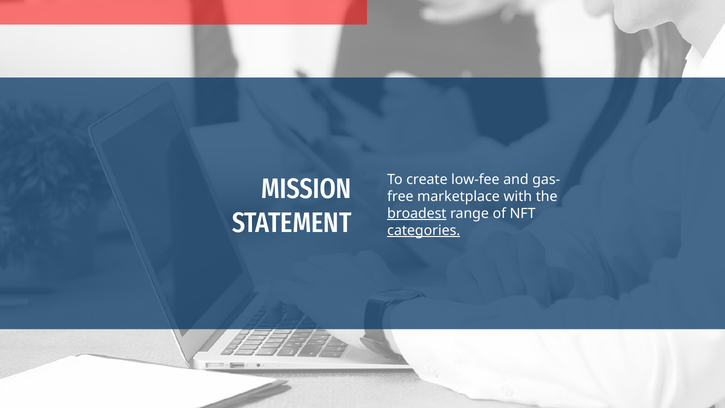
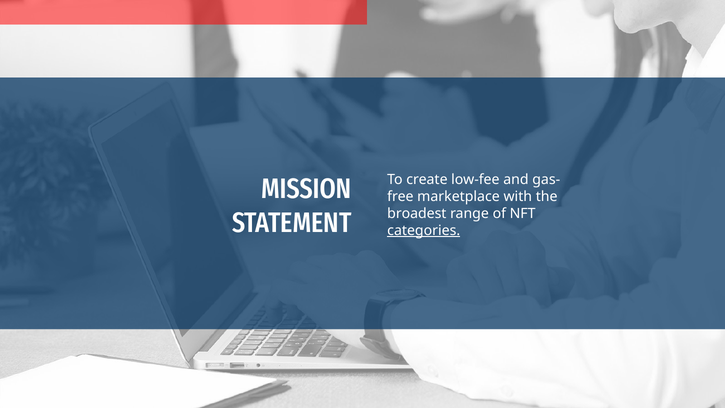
broadest underline: present -> none (417, 213)
